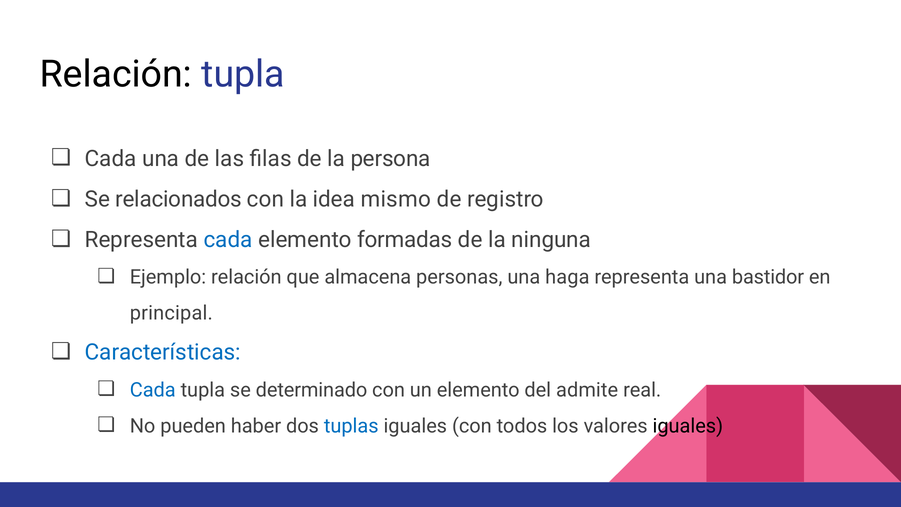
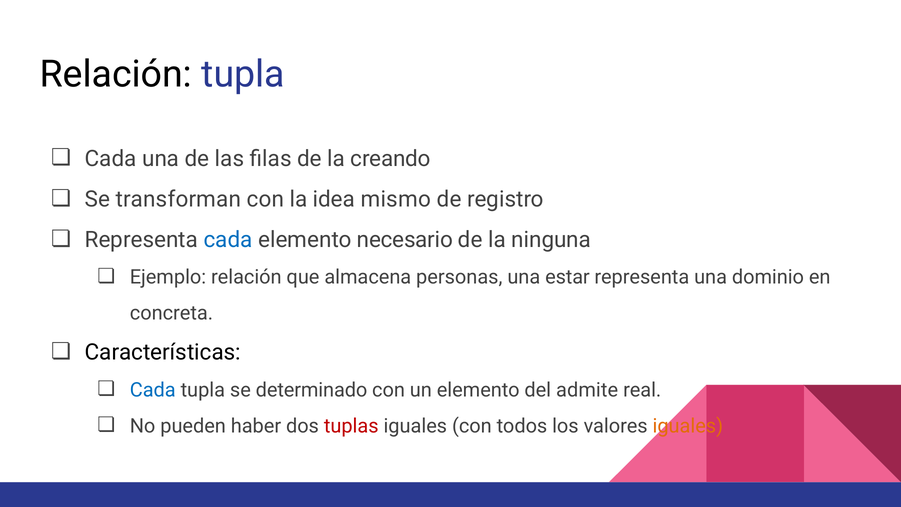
persona: persona -> creando (391, 159)
relacionados: relacionados -> transforman (178, 199)
formadas: formadas -> necesario (405, 240)
haga: haga -> estar (567, 277)
bastidor: bastidor -> dominio (768, 277)
principal: principal -> concreta (171, 313)
Características colour: blue -> black (163, 352)
tuplas colour: blue -> red (351, 426)
iguales colour: black -> orange (688, 426)
